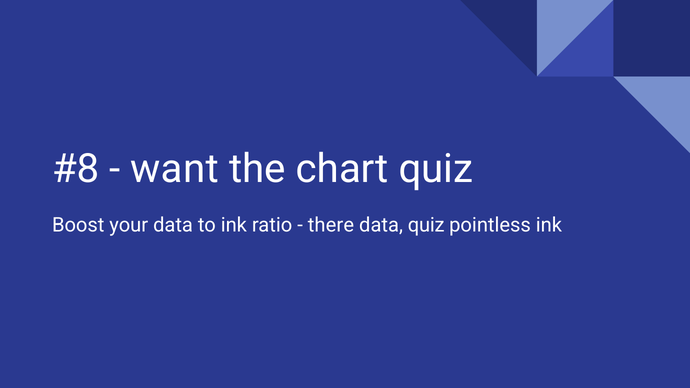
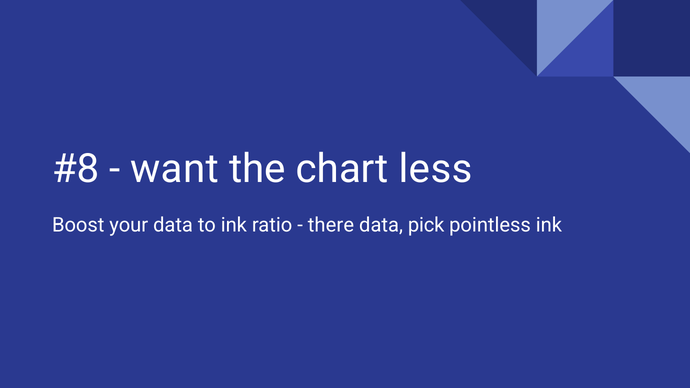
chart quiz: quiz -> less (436, 169)
data quiz: quiz -> pick (426, 225)
